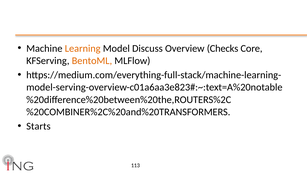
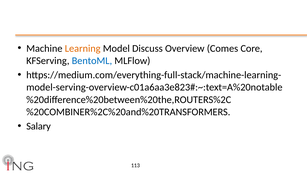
Checks: Checks -> Comes (223, 48)
BentoML colour: orange -> blue (92, 61)
Starts: Starts -> Salary (39, 126)
